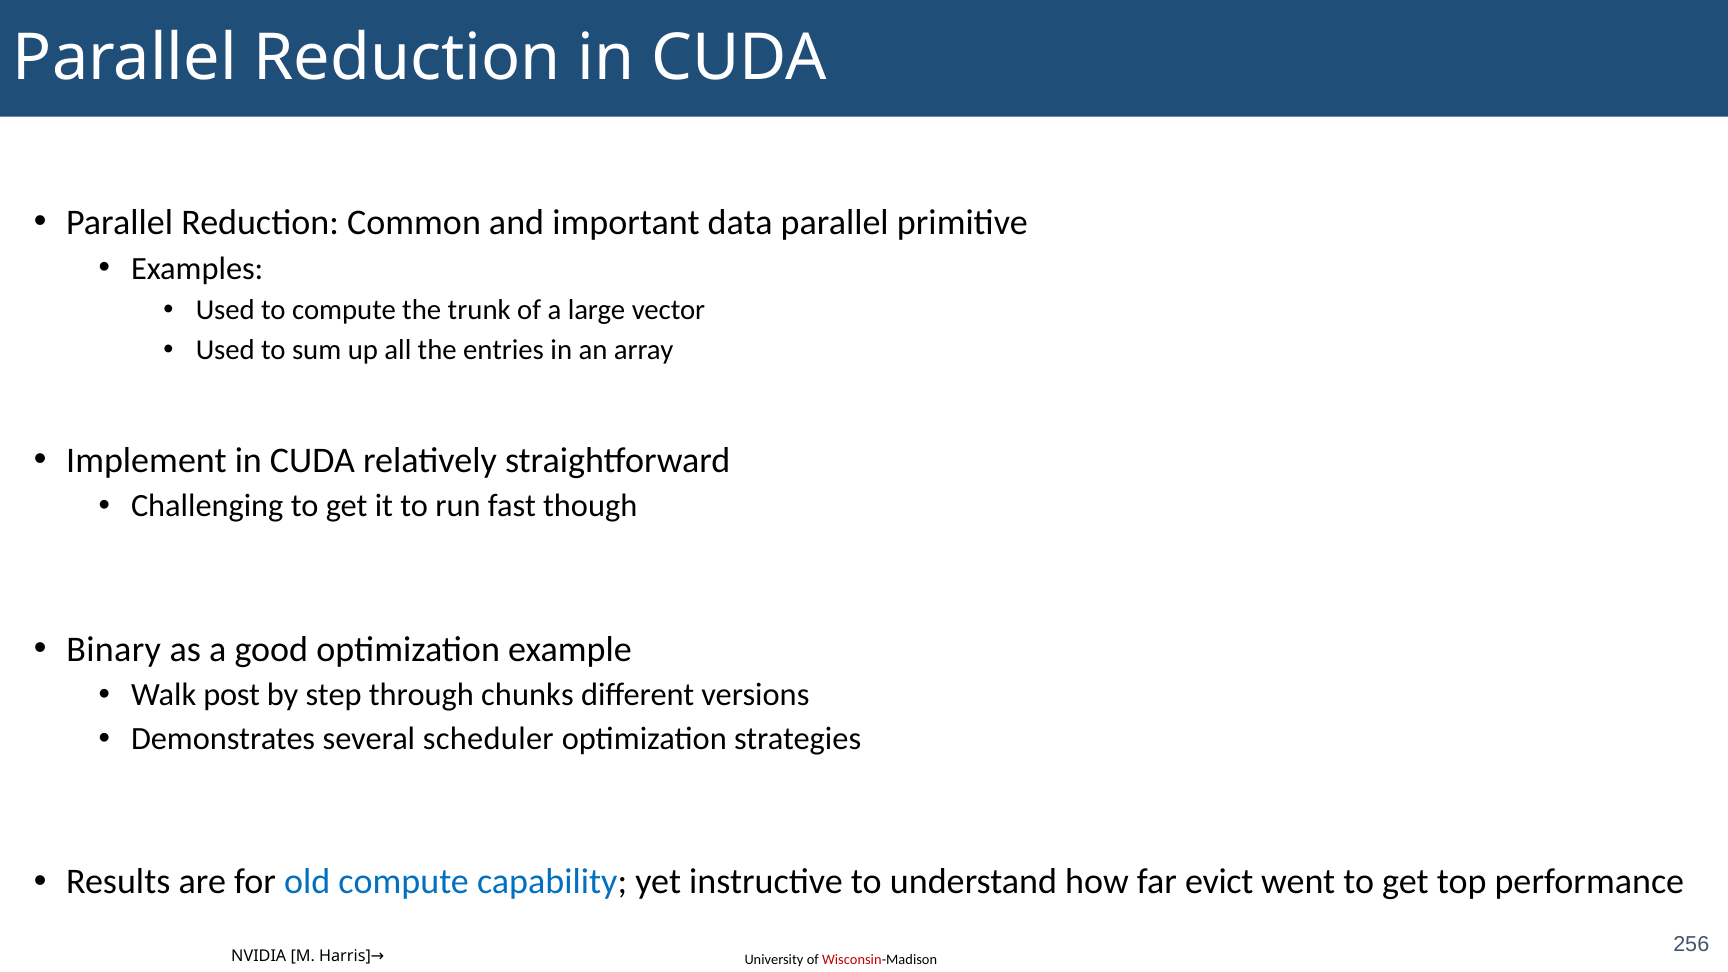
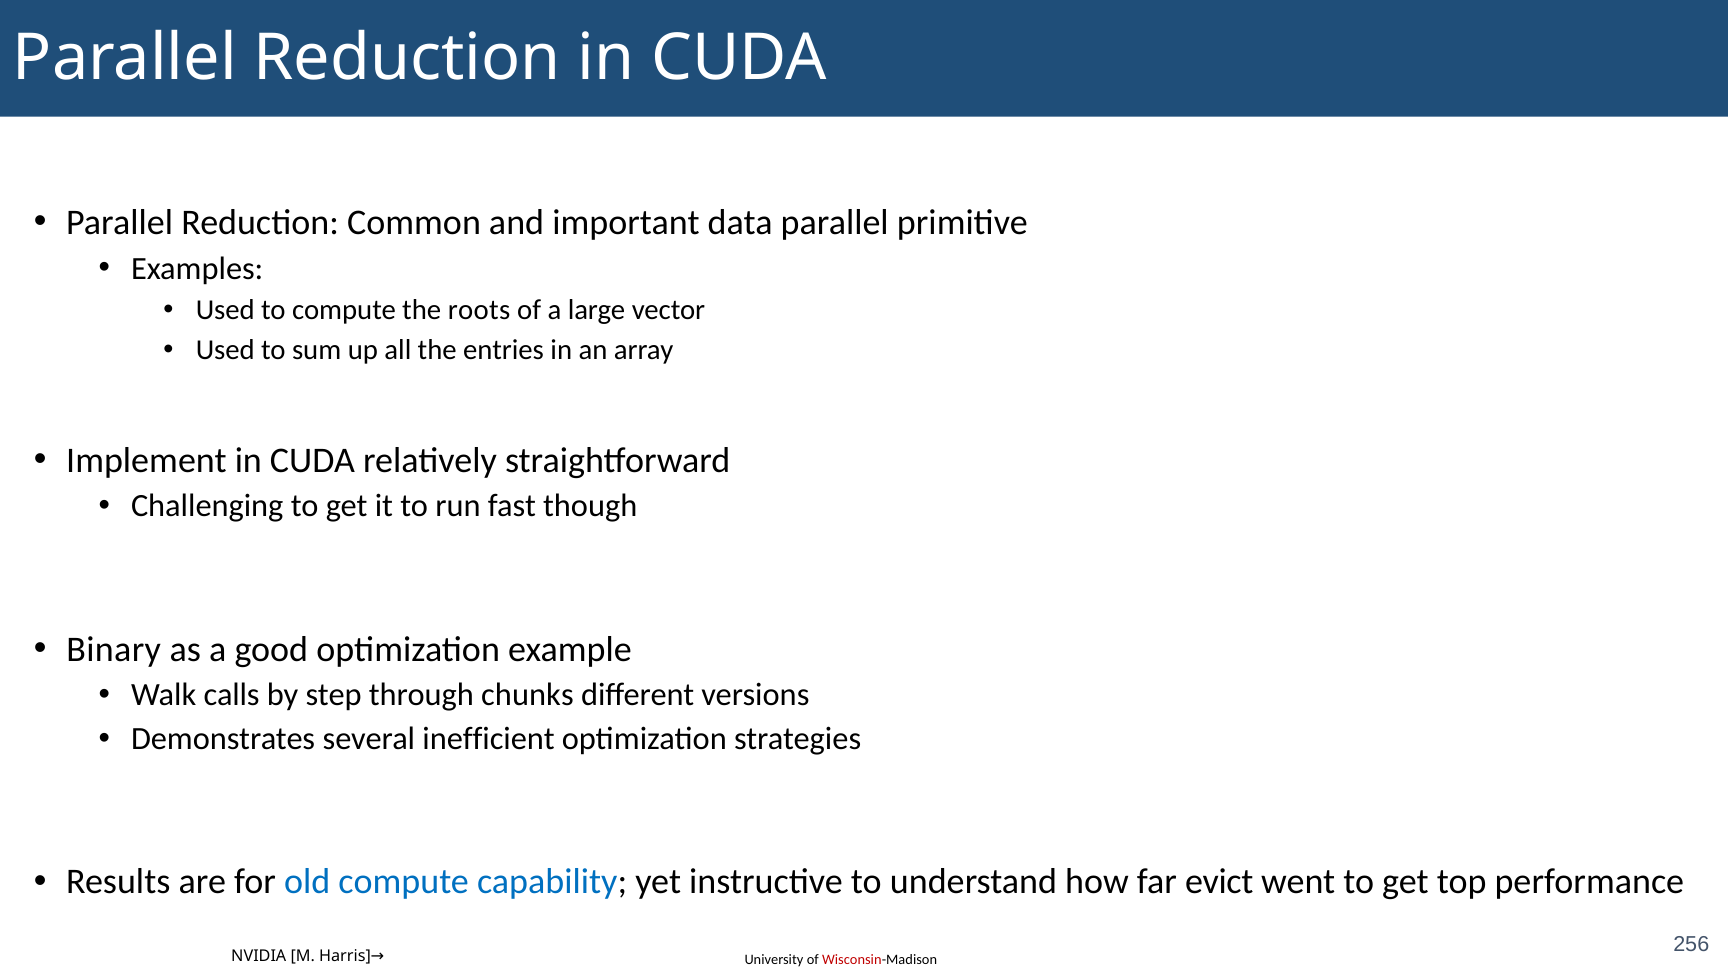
trunk: trunk -> roots (479, 310)
post: post -> calls (232, 695)
scheduler: scheduler -> inefficient (489, 739)
